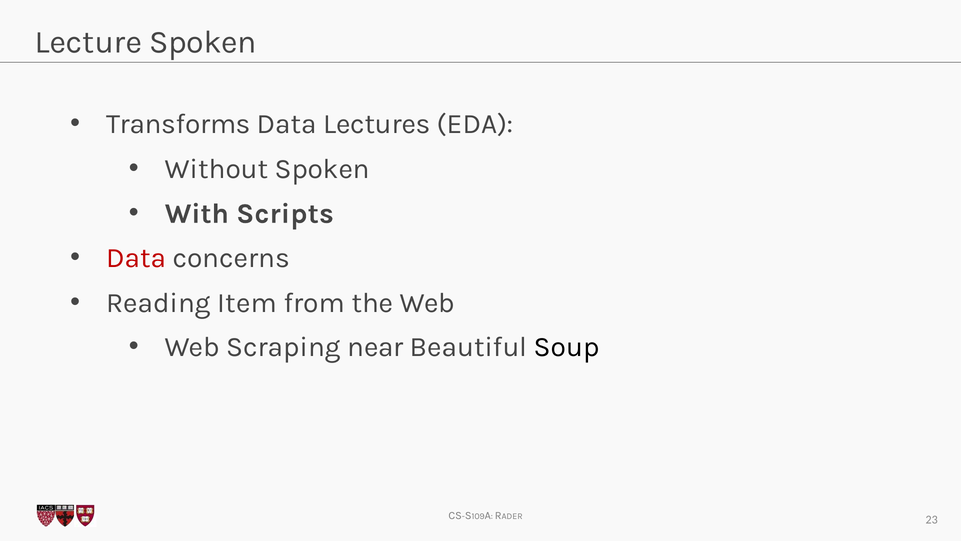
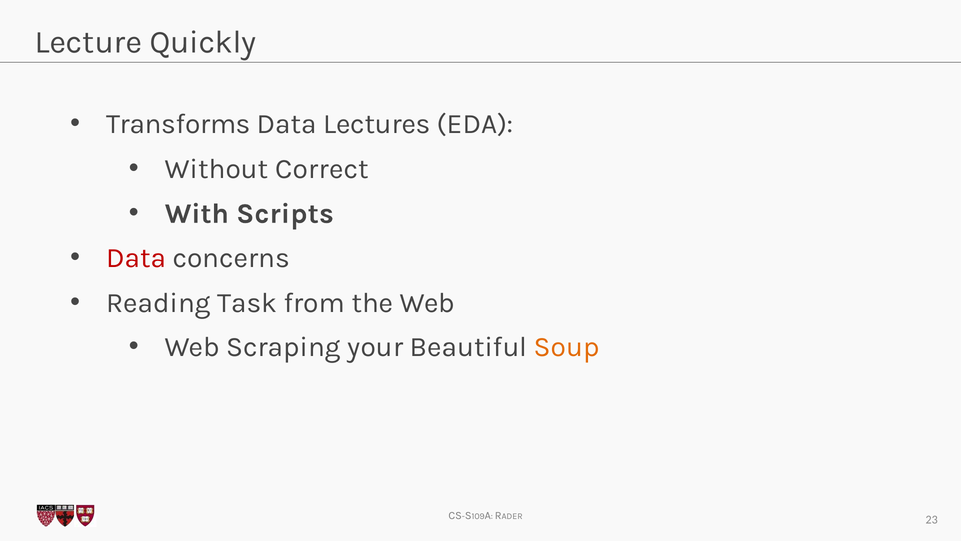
Lecture Spoken: Spoken -> Quickly (203, 42)
Without Spoken: Spoken -> Correct (322, 169)
Item: Item -> Task (247, 303)
near: near -> your (375, 347)
Soup colour: black -> orange (567, 347)
